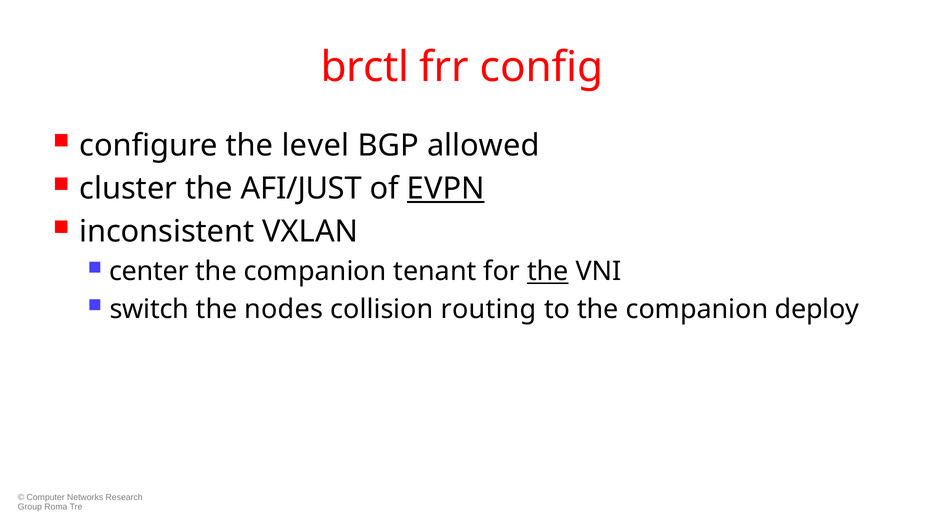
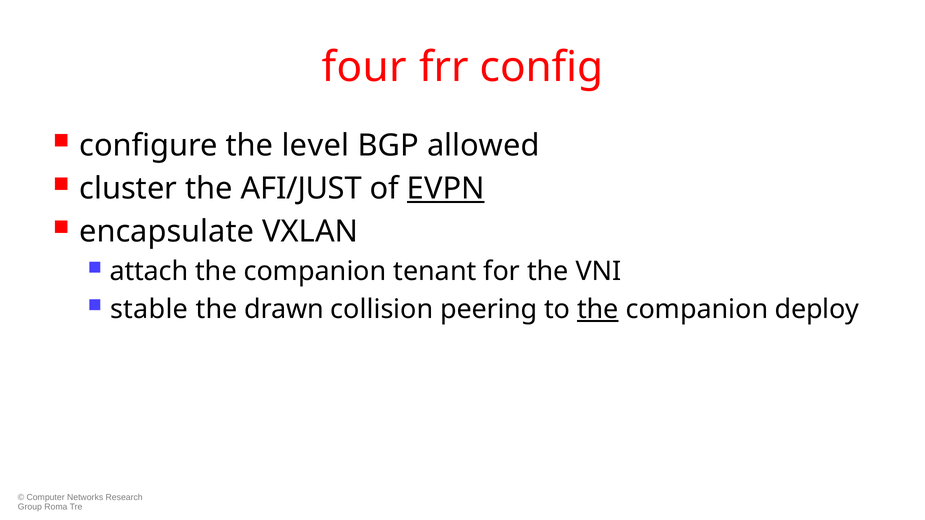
brctl: brctl -> four (364, 67)
inconsistent: inconsistent -> encapsulate (167, 232)
center: center -> attach (149, 272)
the underline: present -> none (548, 272)
switch: switch -> stable (149, 310)
nodes: nodes -> drawn (284, 310)
routing: routing -> peering (489, 310)
the underline: none -> present (598, 310)
